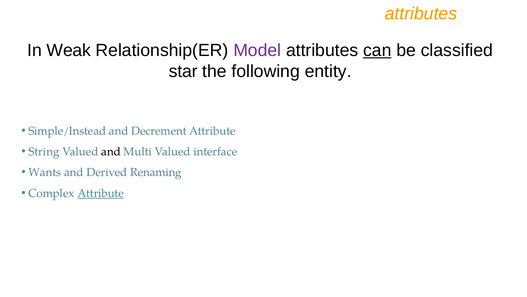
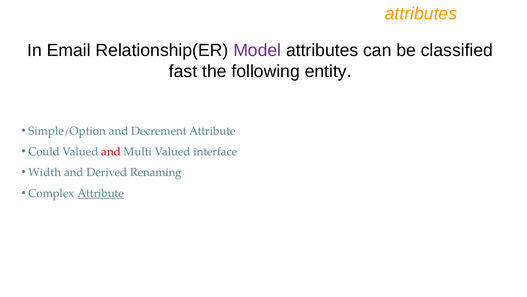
Weak: Weak -> Email (69, 50)
can underline: present -> none (377, 50)
star: star -> fast (183, 71)
Simple/Instead: Simple/Instead -> Simple/Option (67, 131)
String: String -> Could (44, 151)
and colour: black -> red (111, 151)
Wants: Wants -> Width (45, 172)
